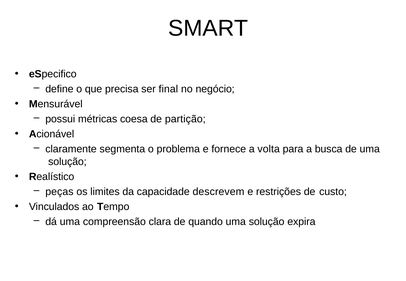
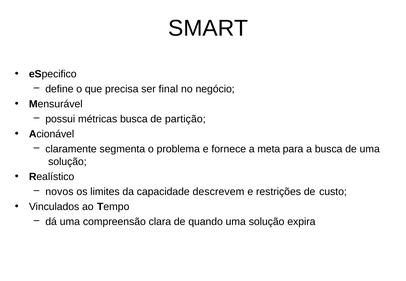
métricas coesa: coesa -> busca (134, 119)
volta: volta -> meta (269, 149)
peças: peças -> novos (59, 192)
